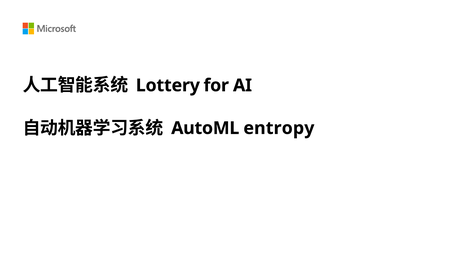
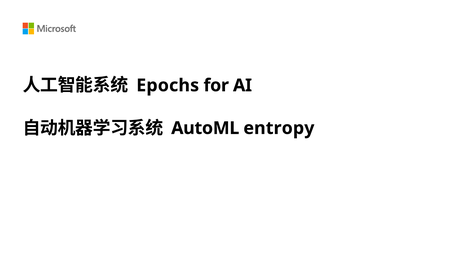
Lottery: Lottery -> Epochs (168, 85)
